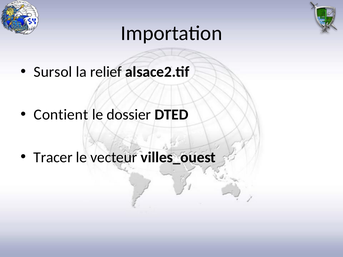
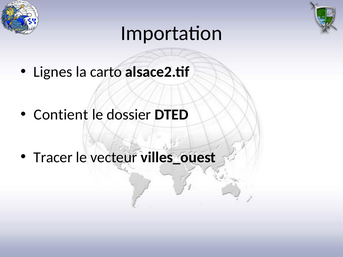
Sursol: Sursol -> Lignes (53, 72)
relief: relief -> carto (106, 72)
